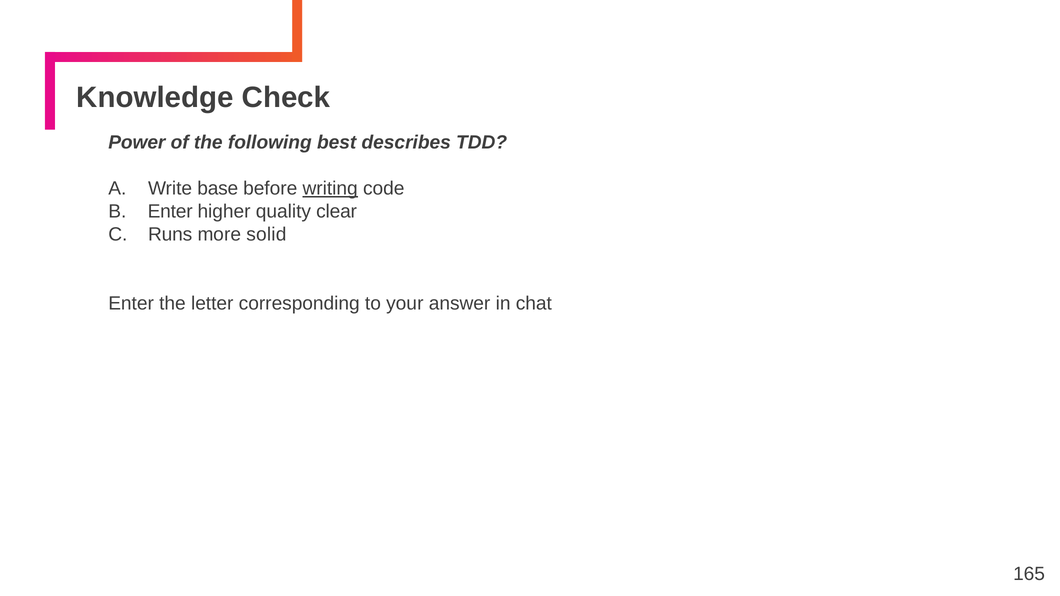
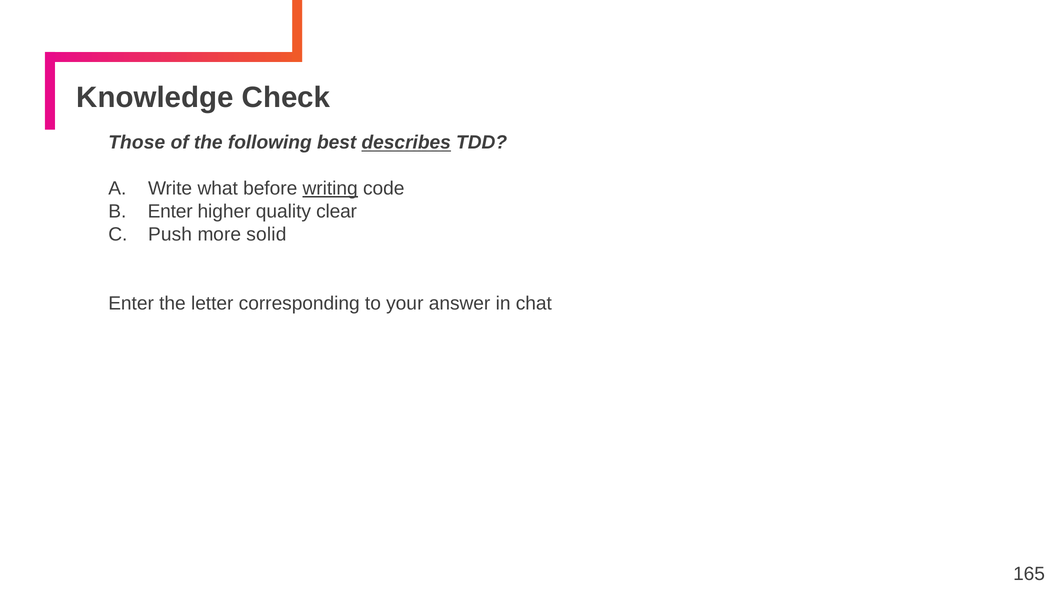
Power: Power -> Those (137, 143)
describes underline: none -> present (406, 143)
base: base -> what (218, 189)
Runs: Runs -> Push (170, 235)
